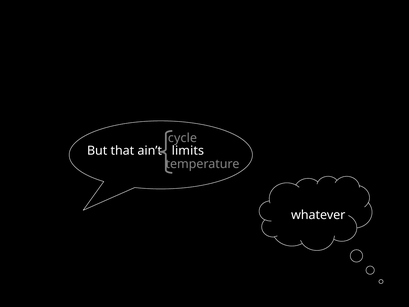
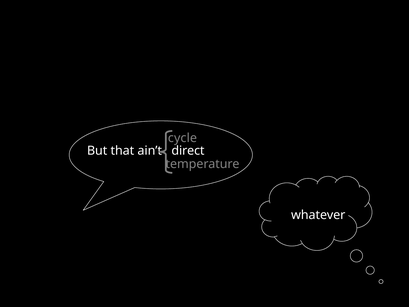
limits: limits -> direct (188, 151)
